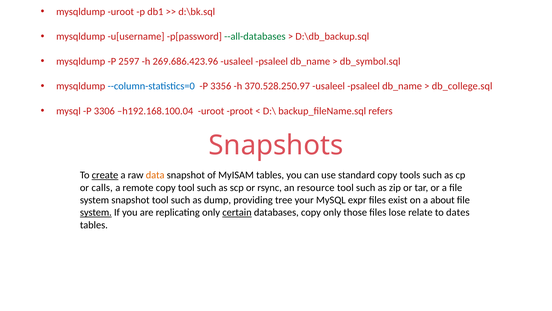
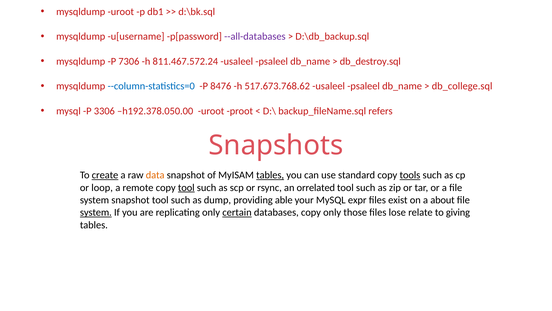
--all-databases colour: green -> purple (255, 36)
2597: 2597 -> 7306 (129, 61)
269.686.423.96: 269.686.423.96 -> 811.467.572.24 (185, 61)
db_symbol.sql: db_symbol.sql -> db_destroy.sql (370, 61)
3356: 3356 -> 8476 (221, 86)
370.528.250.97: 370.528.250.97 -> 517.673.768.62 (277, 86)
h192.168.100.04: h192.168.100.04 -> h192.378.050.00 (155, 111)
tables underline: none -> present (270, 175)
tools underline: none -> present (410, 175)
calls: calls -> loop (102, 187)
tool underline: none -> present (186, 187)
resource: resource -> orrelated (316, 187)
tree: tree -> able (284, 200)
dates: dates -> giving (458, 212)
